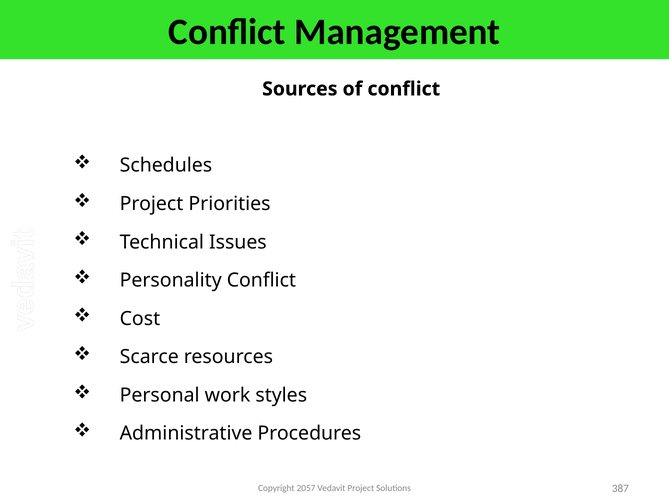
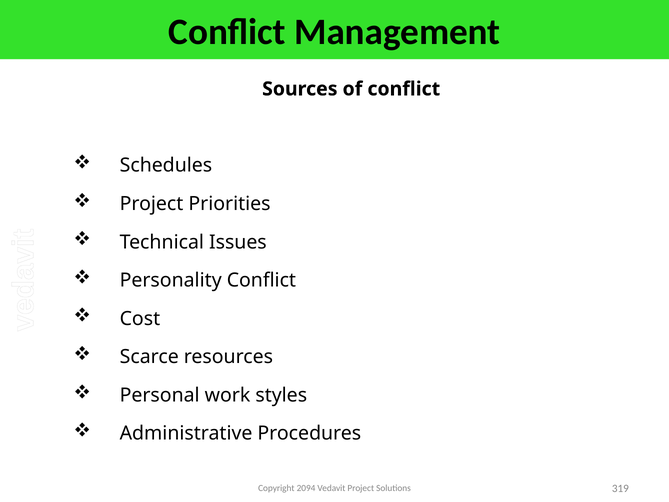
2057: 2057 -> 2094 (306, 488)
387: 387 -> 319 (620, 488)
